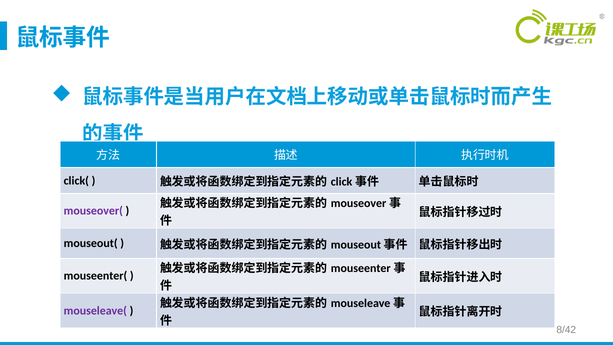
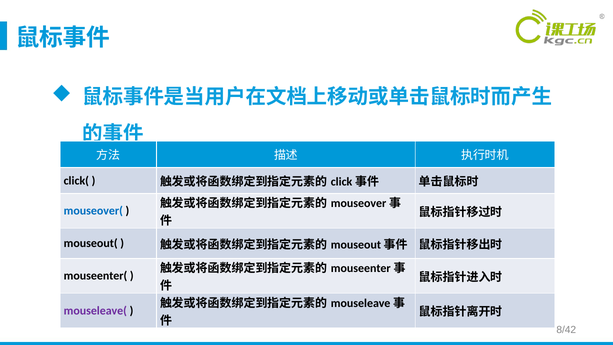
mouseover( colour: purple -> blue (93, 211)
